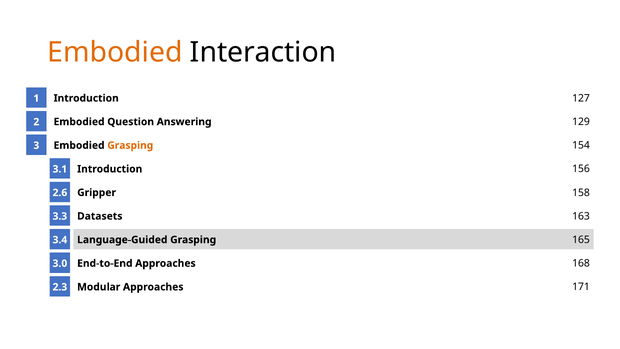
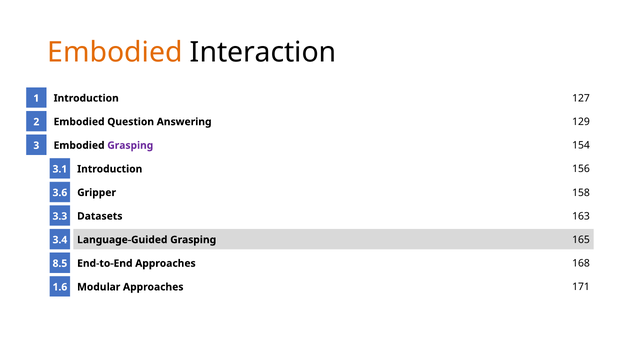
Grasping colour: orange -> purple (130, 145)
2.6: 2.6 -> 3.6 (60, 193)
3.0: 3.0 -> 8.5 (60, 263)
2.3: 2.3 -> 1.6 (60, 287)
